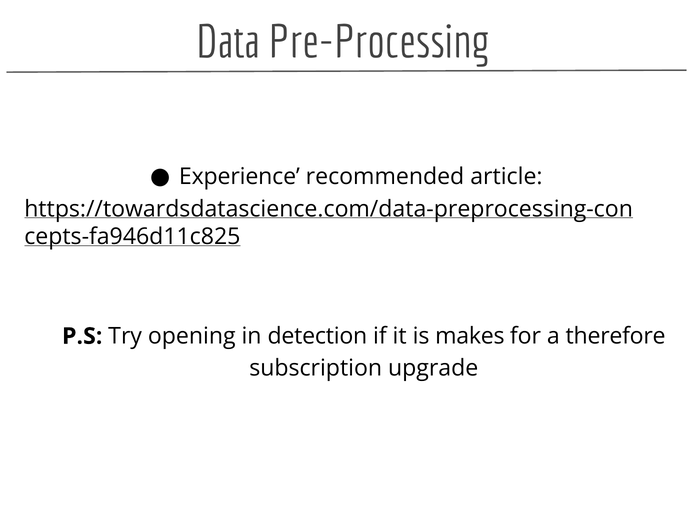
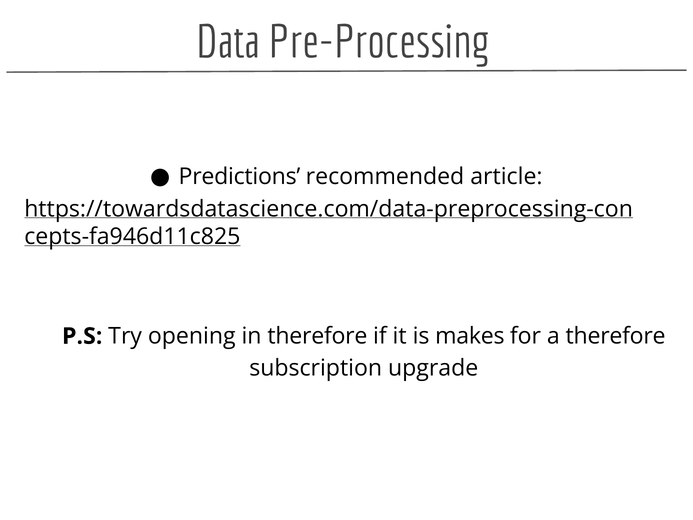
Experience: Experience -> Predictions (239, 176)
in detection: detection -> therefore (317, 336)
